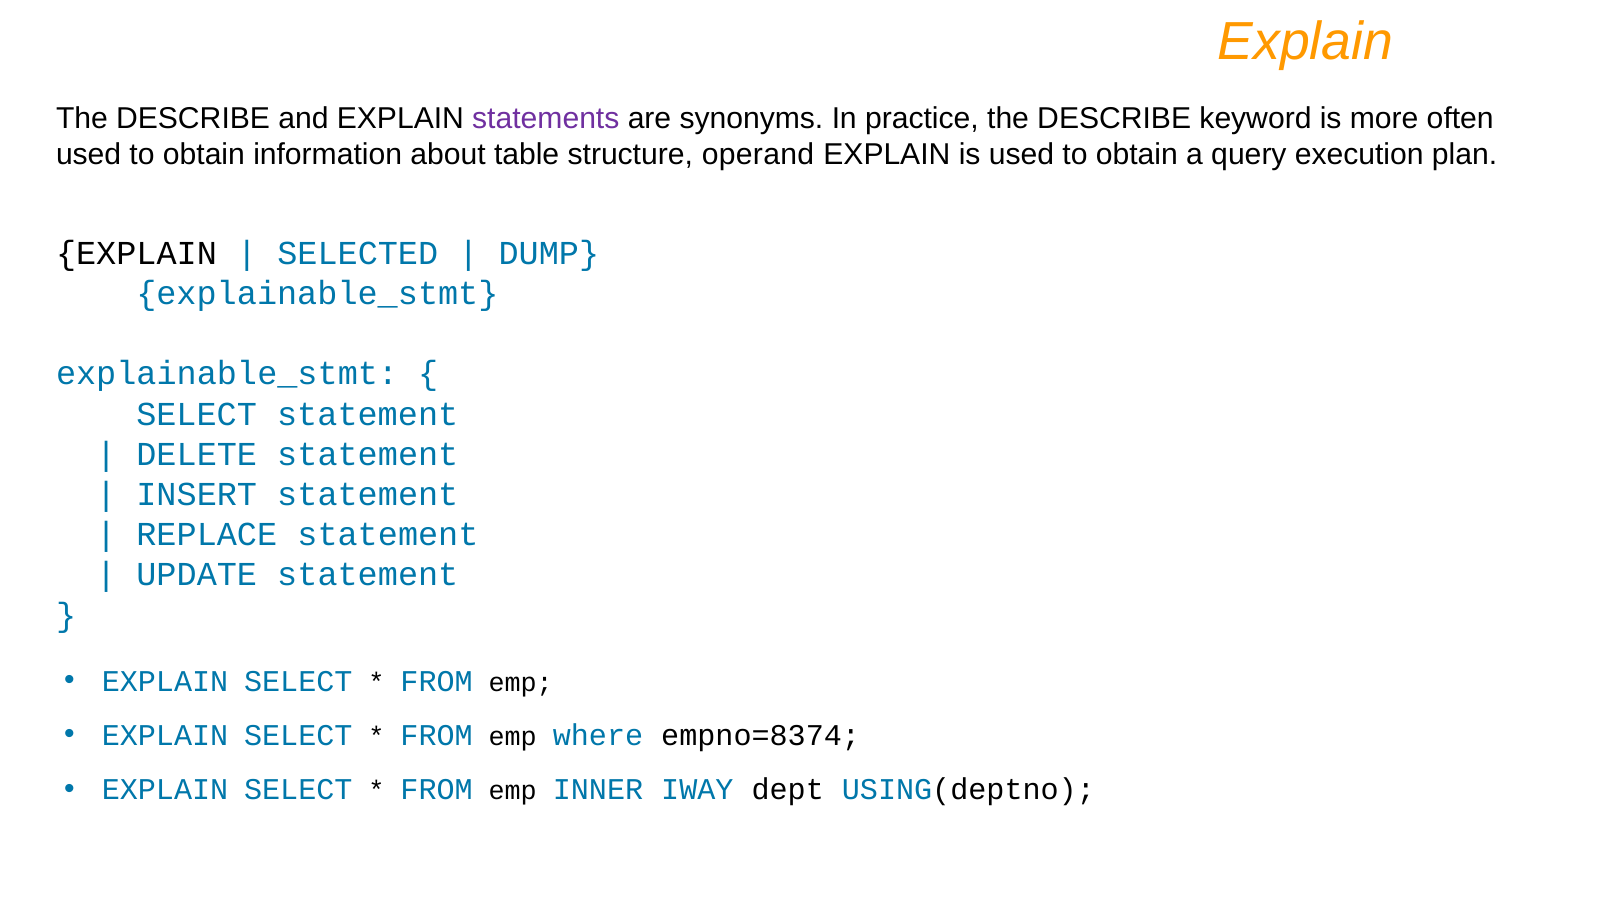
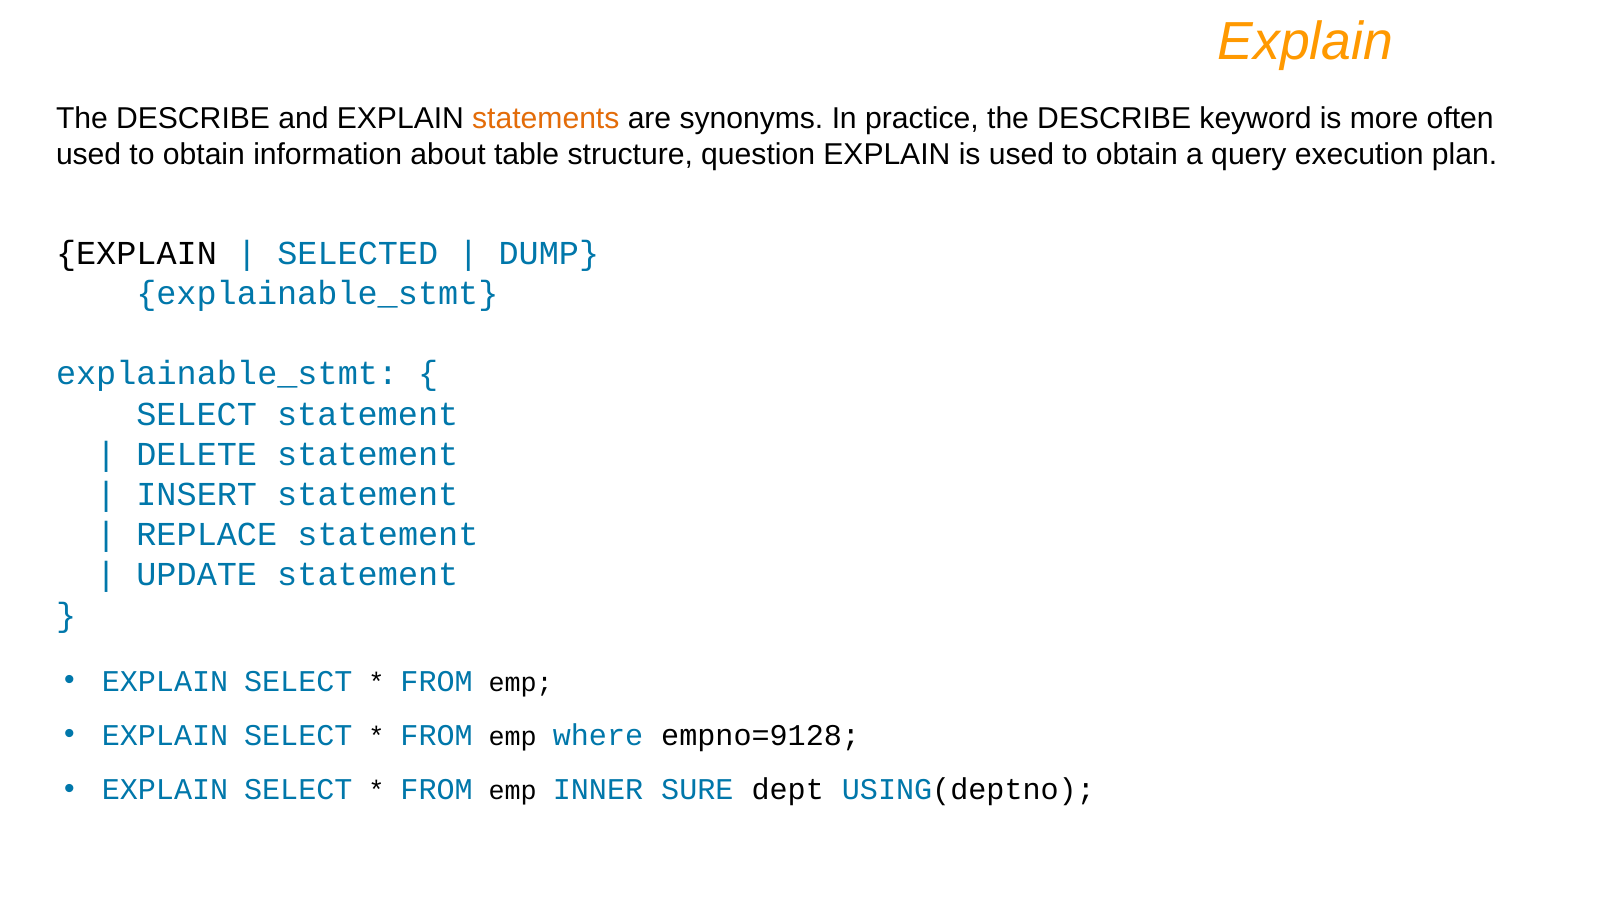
statements colour: purple -> orange (546, 119)
operand: operand -> question (758, 155)
empno=8374: empno=8374 -> empno=9128 (761, 735)
IWAY: IWAY -> SURE (697, 789)
